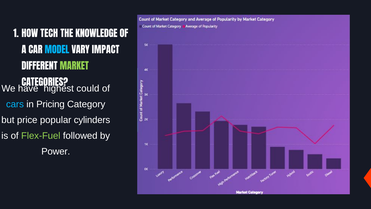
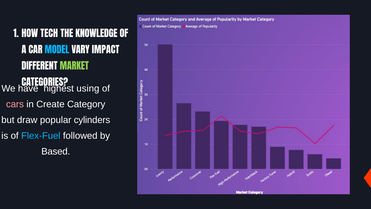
could: could -> using (88, 88)
cars colour: light blue -> pink (15, 104)
Pricing: Pricing -> Create (50, 104)
price: price -> draw (27, 120)
Flex-Fuel colour: light green -> light blue (41, 136)
Power: Power -> Based (56, 151)
